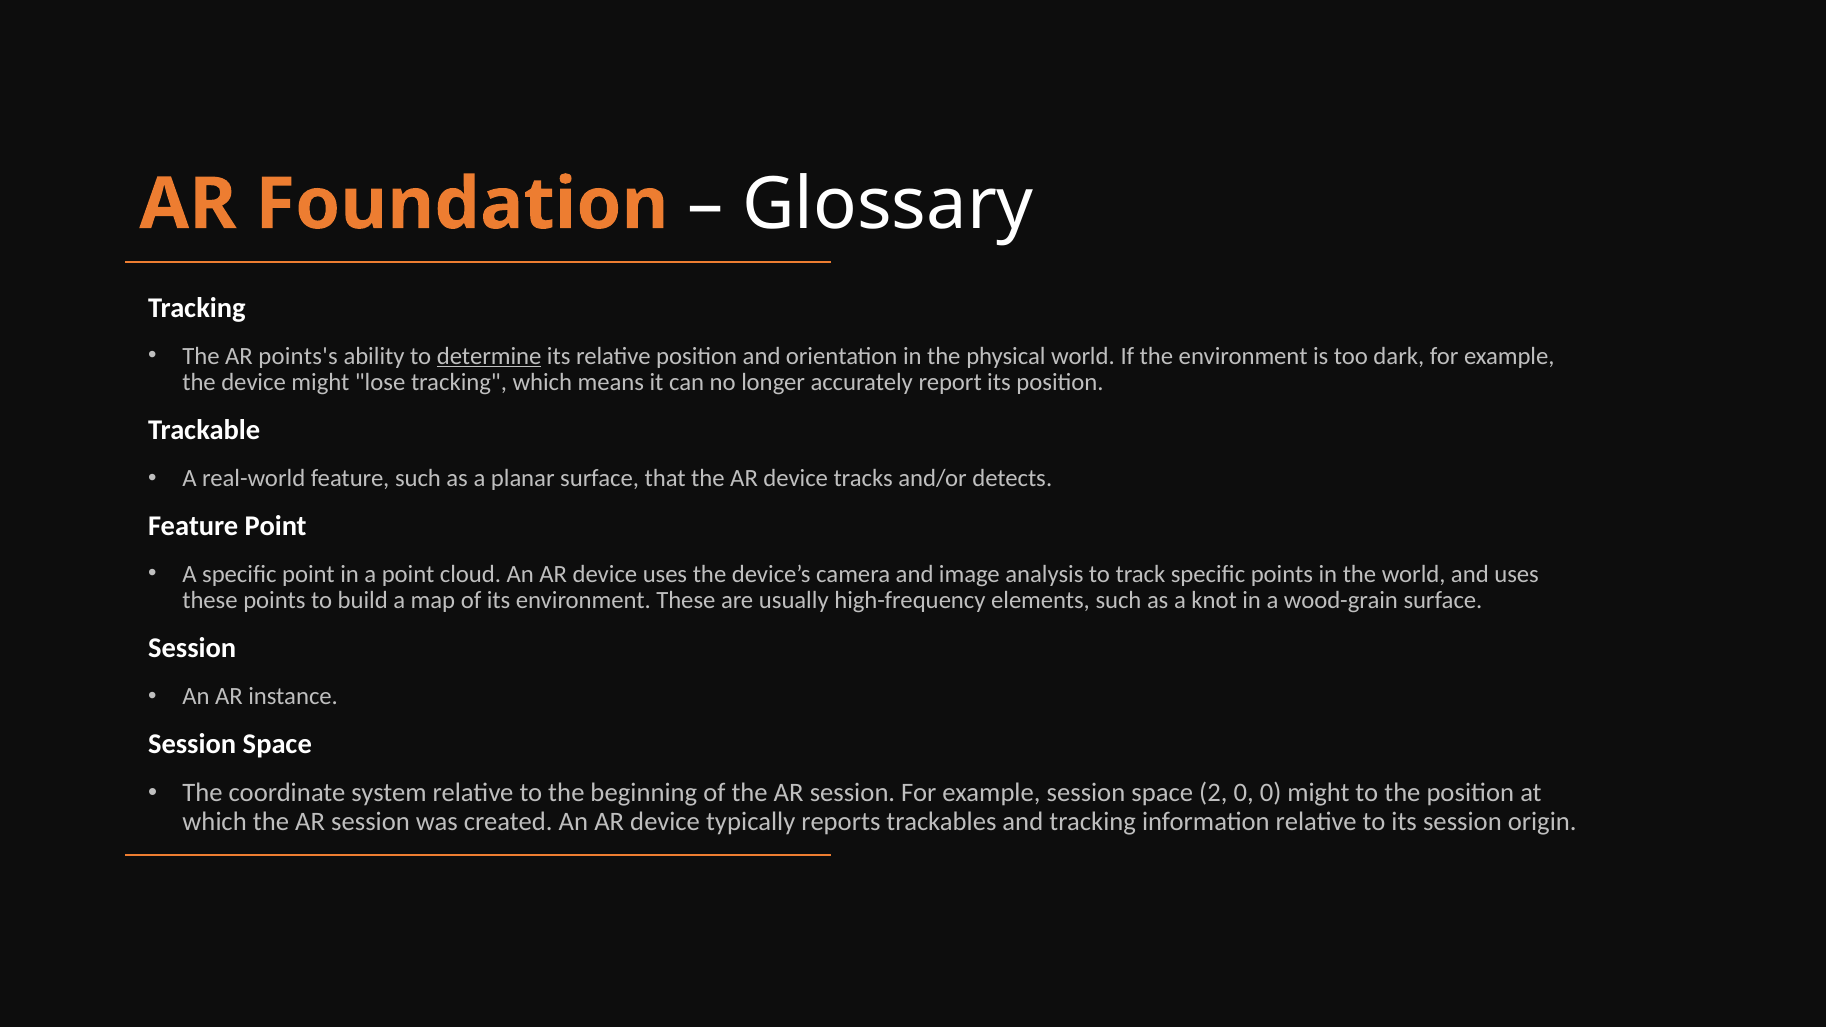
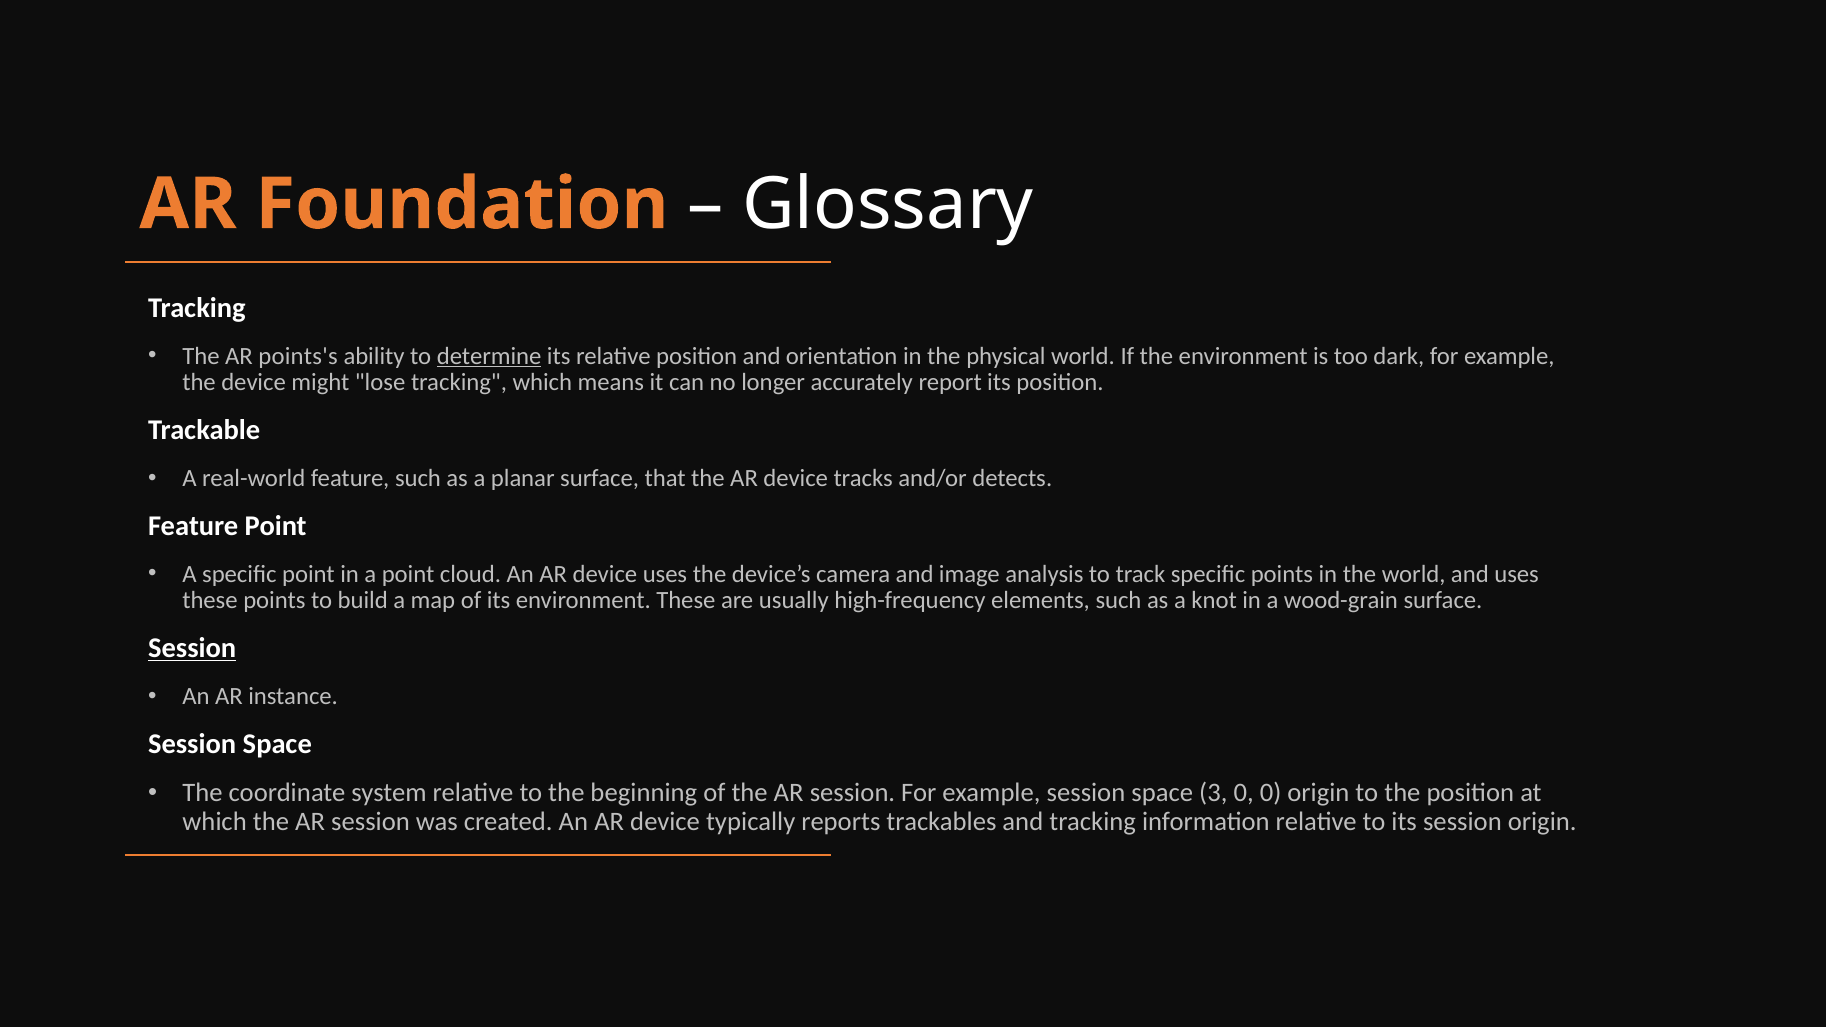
Session underline: none -> present (192, 648)
2: 2 -> 3 (1213, 793)
0 might: might -> origin (1318, 793)
